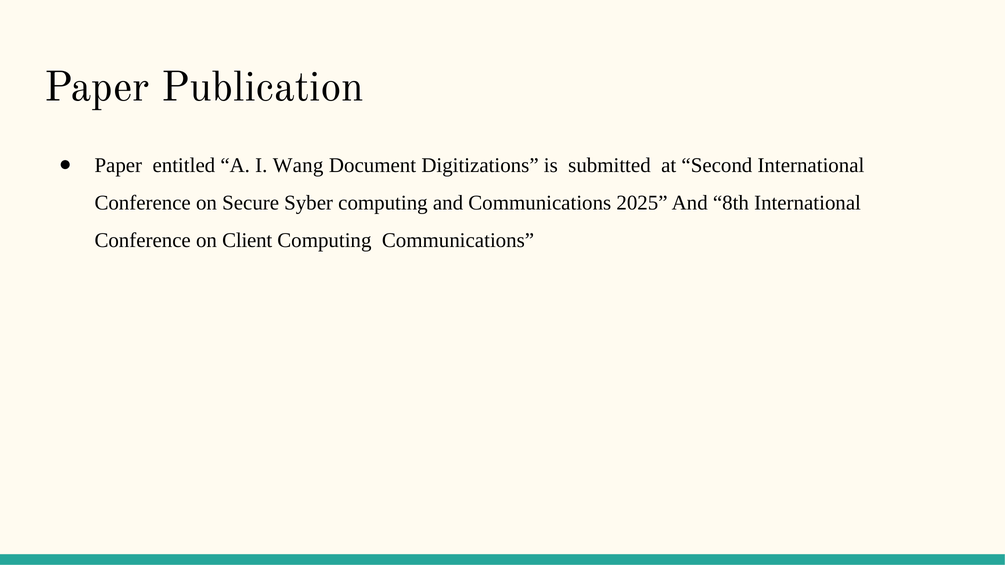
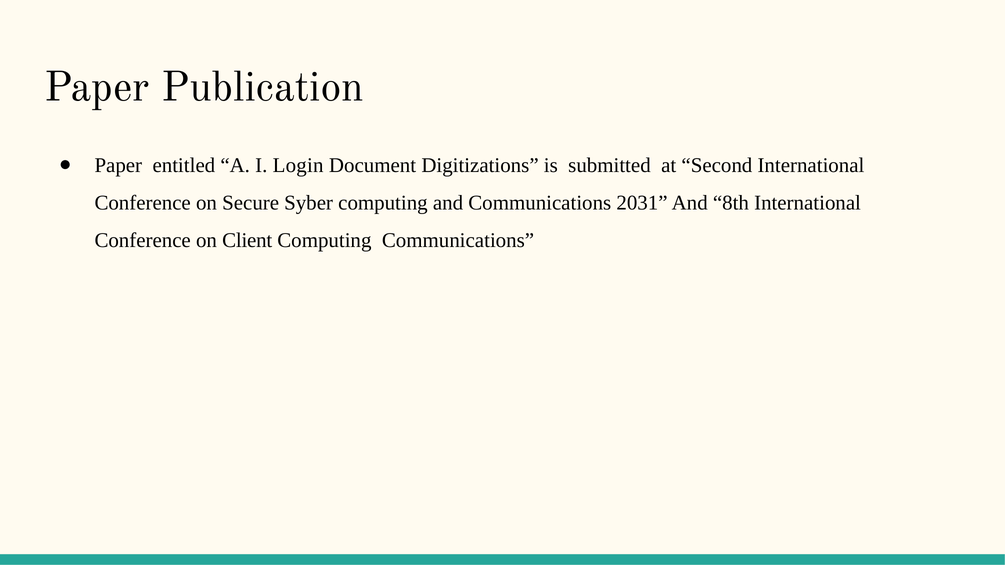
Wang: Wang -> Login (298, 165)
2025: 2025 -> 2031 (642, 203)
